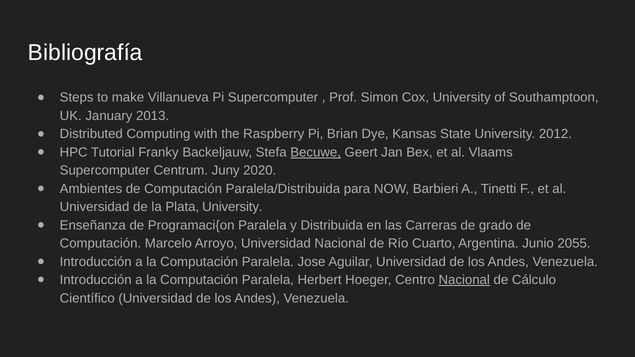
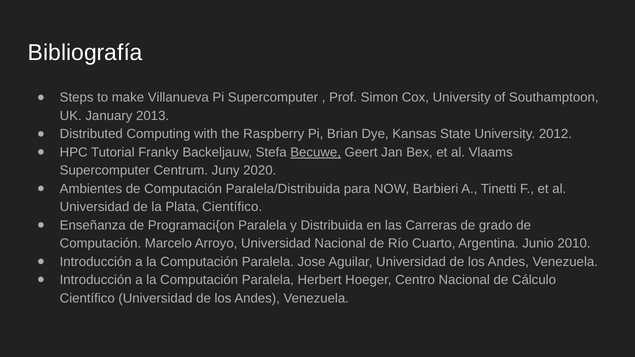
Plata University: University -> Científico (232, 207)
2055: 2055 -> 2010 (574, 244)
Nacional underline: present -> none (464, 280)
